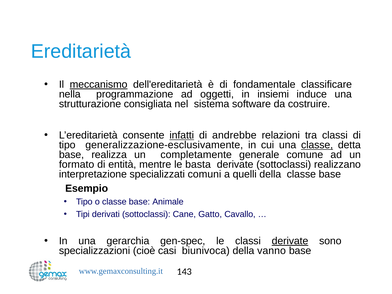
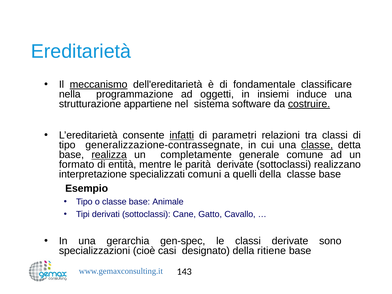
consigliata: consigliata -> appartiene (148, 104)
costruire underline: none -> present (309, 104)
andrebbe: andrebbe -> parametri (234, 135)
generalizzazione-esclusivamente: generalizzazione-esclusivamente -> generalizzazione-contrassegnate (164, 145)
realizza underline: none -> present (109, 155)
basta: basta -> parità (198, 165)
derivate underline: present -> none (290, 241)
biunivoca: biunivoca -> designato (206, 251)
vanno: vanno -> ritiene (272, 251)
